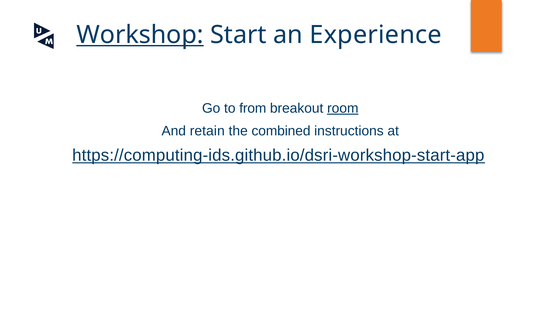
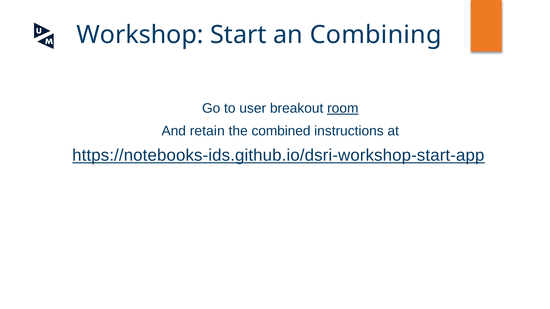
Workshop underline: present -> none (140, 35)
Experience: Experience -> Combining (376, 35)
from: from -> user (253, 108)
https://computing-ids.github.io/dsri-workshop-start-app: https://computing-ids.github.io/dsri-workshop-start-app -> https://notebooks-ids.github.io/dsri-workshop-start-app (278, 156)
